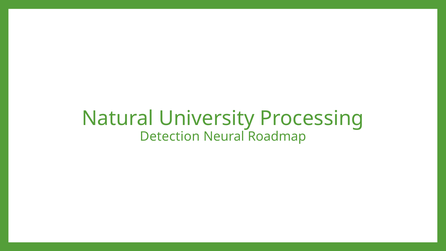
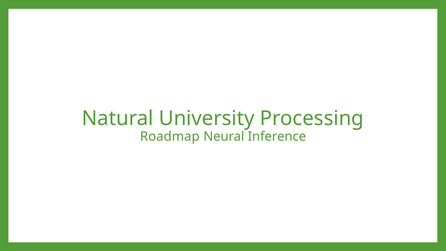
Detection: Detection -> Roadmap (170, 136)
Roadmap: Roadmap -> Inference (277, 136)
